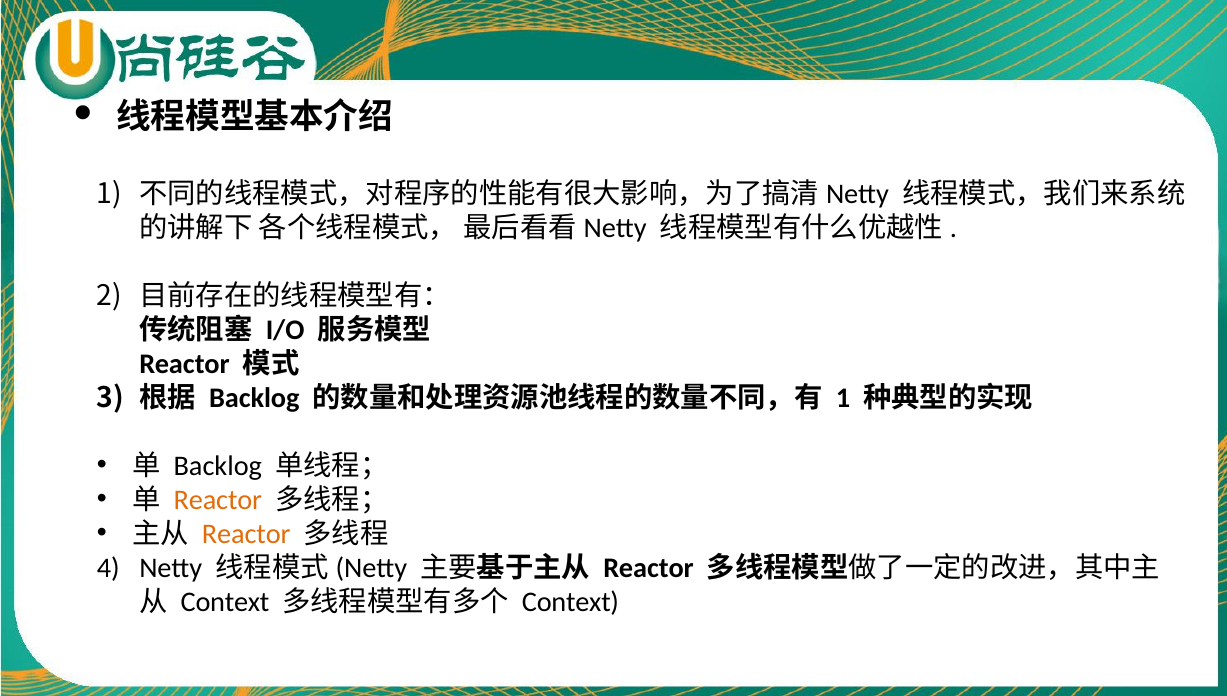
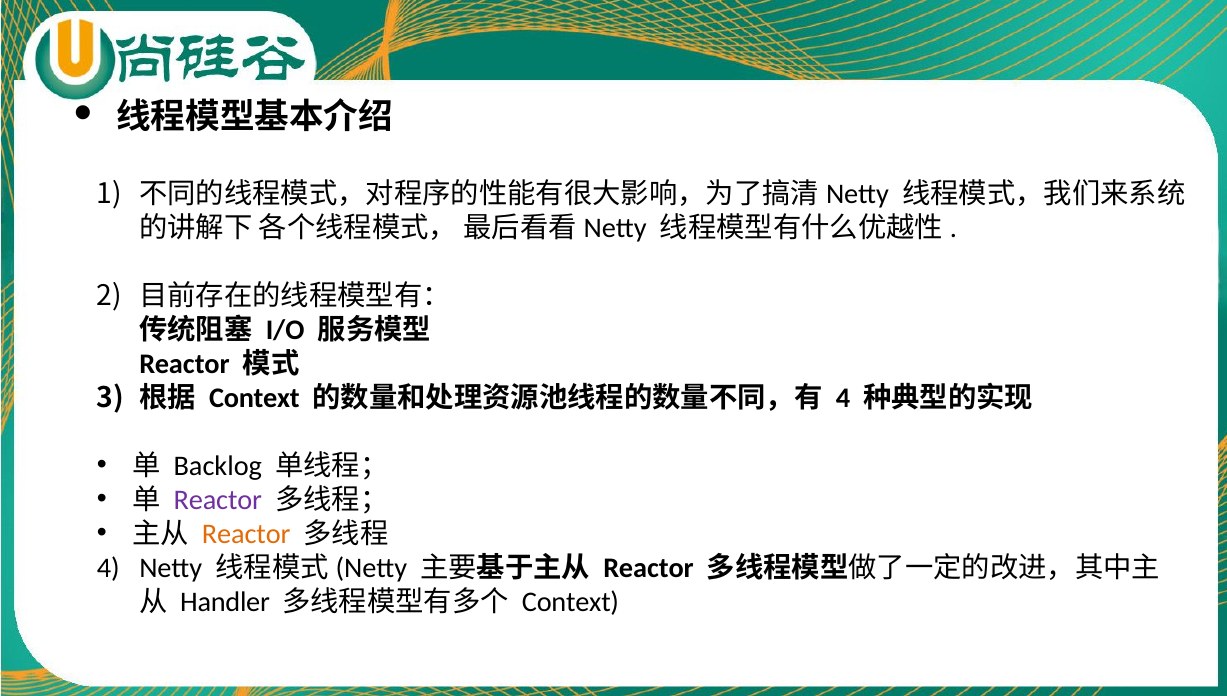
Backlog: Backlog -> Context (254, 398)
1: 1 -> 4 (843, 398)
Reactor colour: orange -> purple (218, 500)
Context: Context -> Handler (225, 602)
